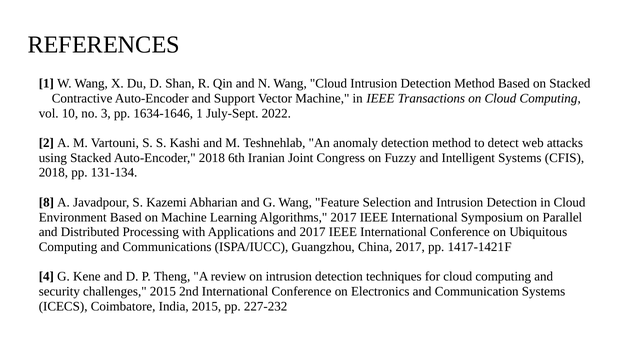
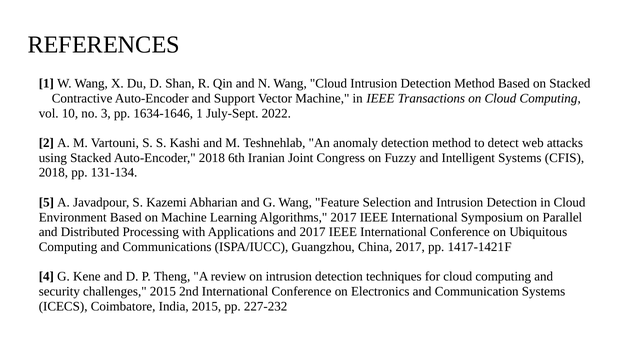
8: 8 -> 5 (46, 202)
